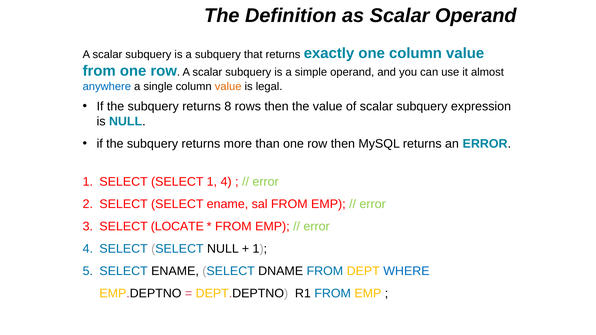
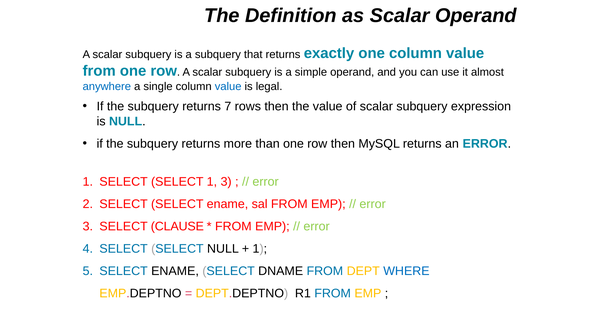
value colour: orange -> blue (228, 86)
8: 8 -> 7 (228, 107)
1 4: 4 -> 3 (226, 182)
LOCATE: LOCATE -> CLAUSE (177, 227)
